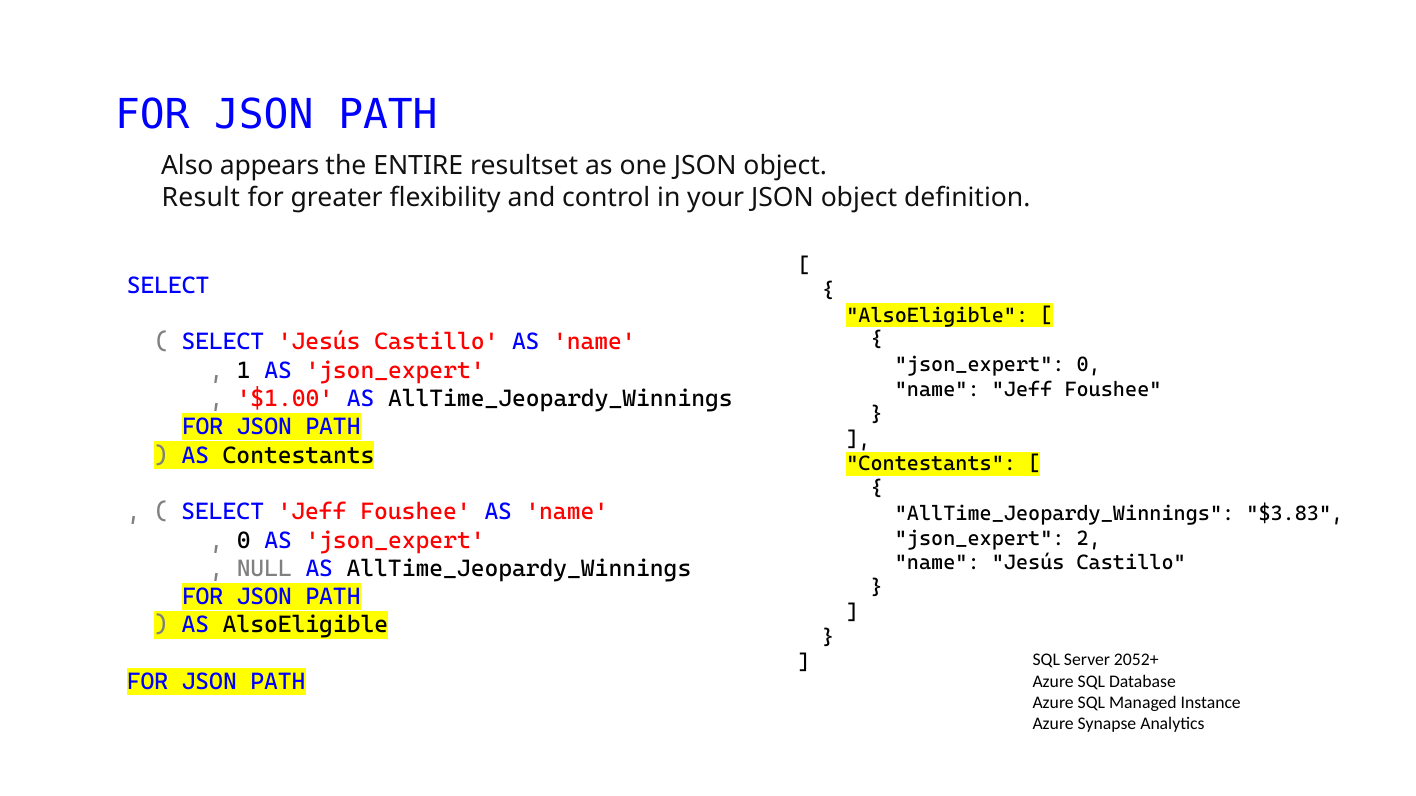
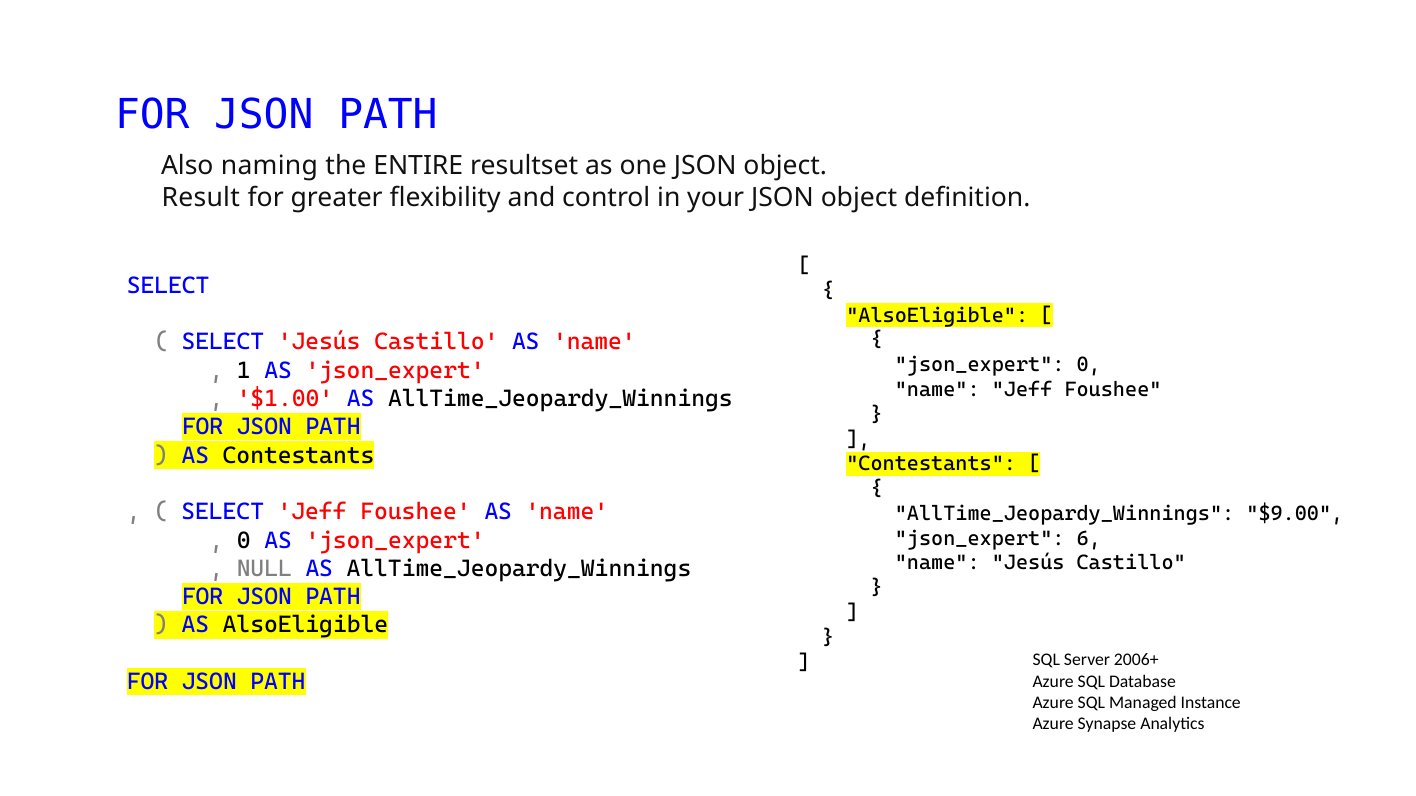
appears: appears -> naming (269, 166)
$3.83: $3.83 -> $9.00 (1295, 514)
2: 2 -> 6 (1089, 539)
2052+: 2052+ -> 2006+ (1136, 661)
